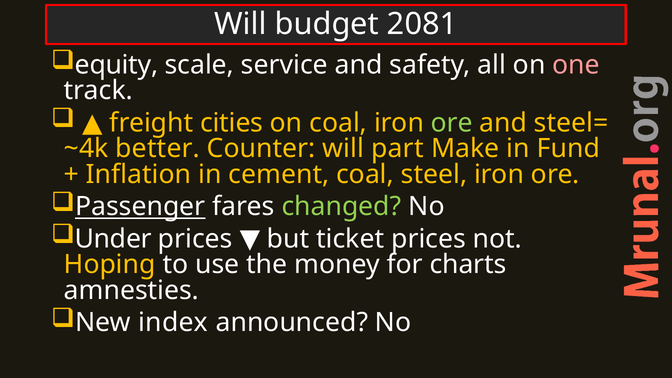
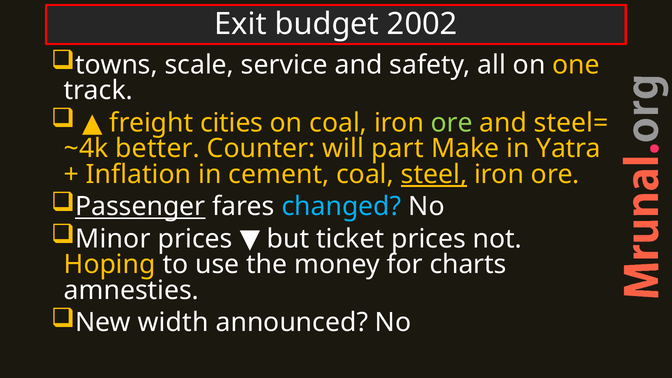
Will: Will -> Exit (240, 24)
2081: 2081 -> 2002 (422, 24)
equity: equity -> towns (116, 65)
one colour: pink -> yellow (576, 65)
Fund: Fund -> Yatra (568, 149)
steel underline: none -> present (434, 175)
changed colour: light green -> light blue (341, 207)
Under: Under -> Minor (113, 239)
index: index -> width (173, 323)
